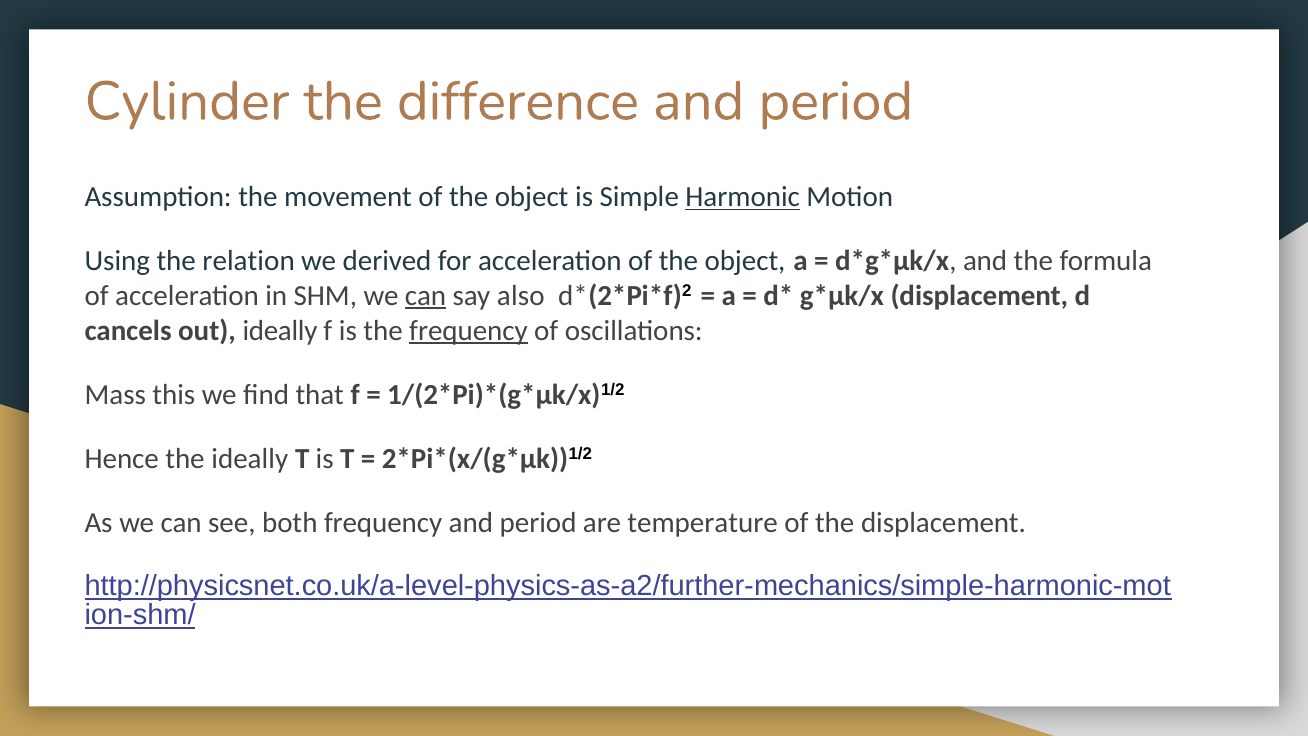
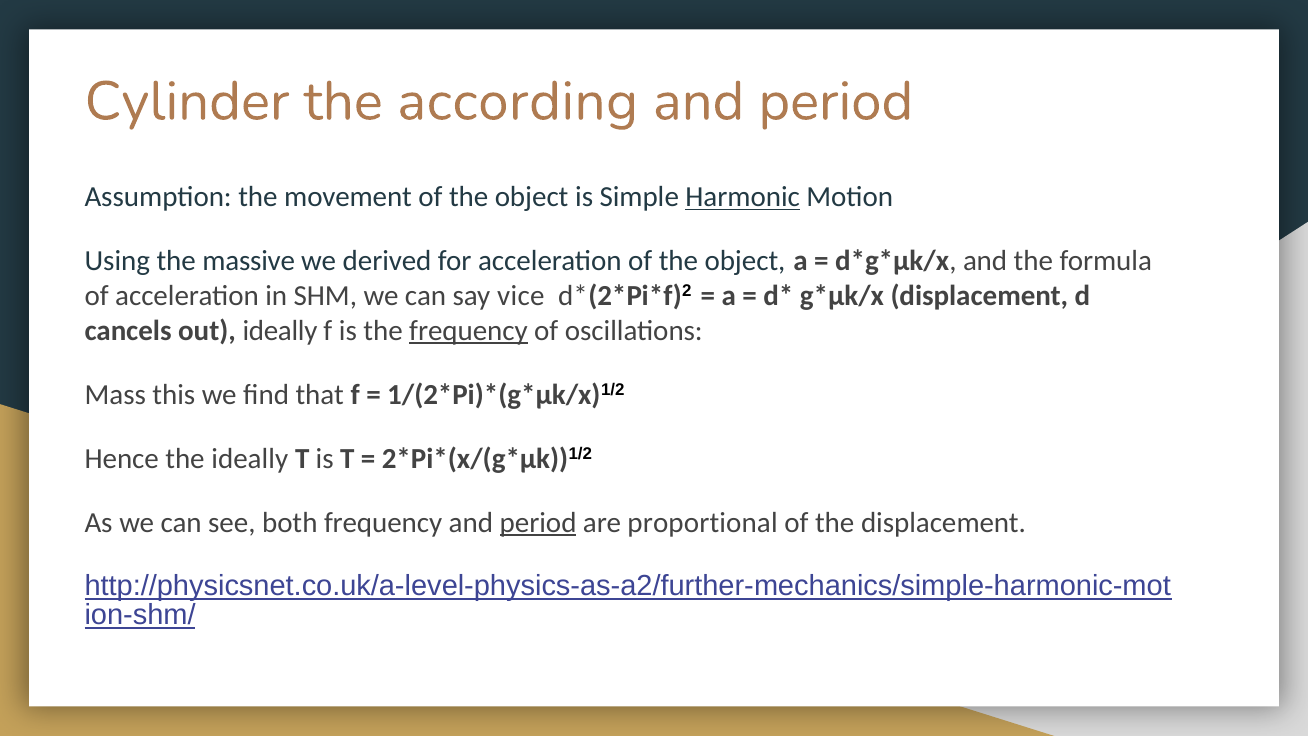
difference: difference -> according (518, 101)
relation: relation -> massive (249, 261)
can underline: present -> none (426, 296)
also: also -> vice (521, 296)
period underline: none -> present (538, 522)
temperature: temperature -> proportional (703, 522)
